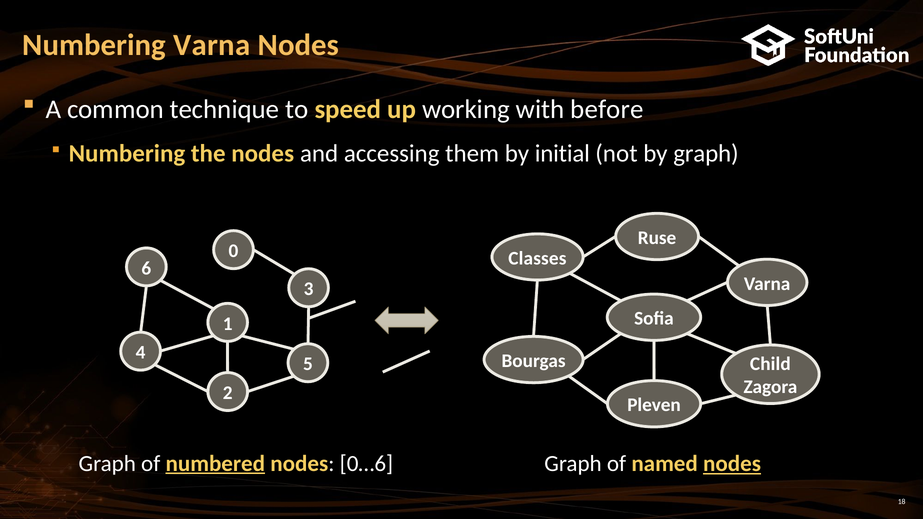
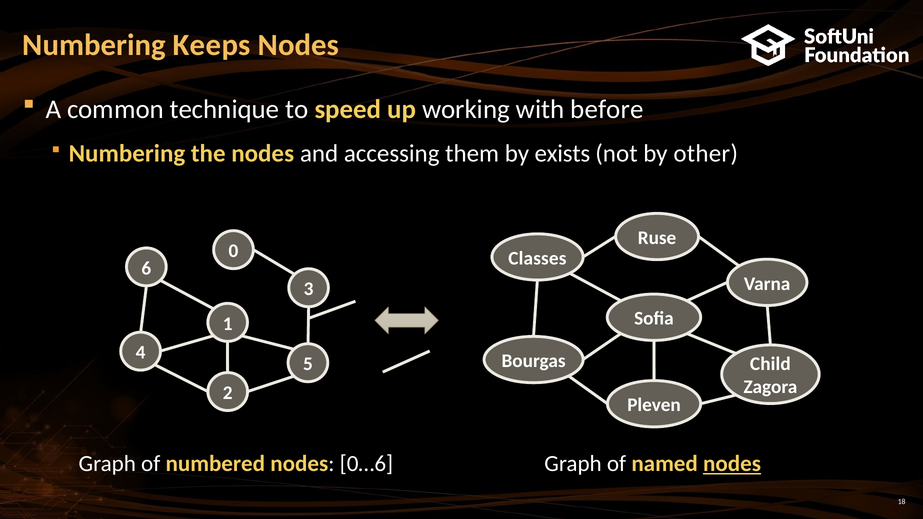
Numbering Varna: Varna -> Keeps (212, 45)
initial: initial -> exists (562, 154)
by graph: graph -> other (706, 154)
numbered underline: present -> none (215, 464)
